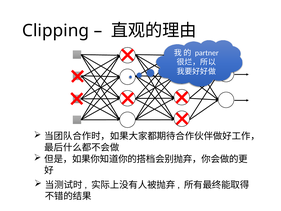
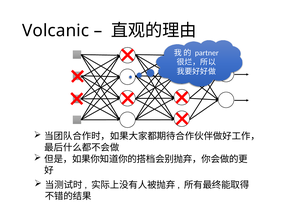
Clipping: Clipping -> Volcanic (56, 31)
